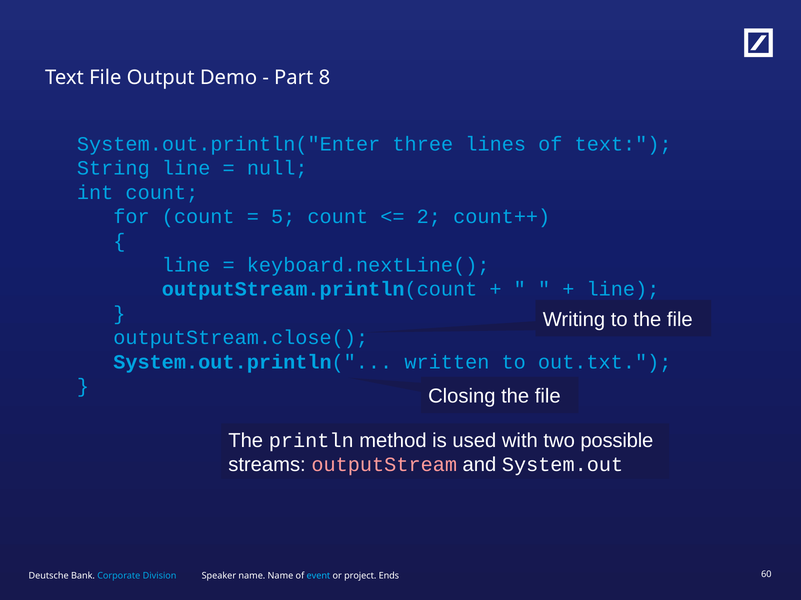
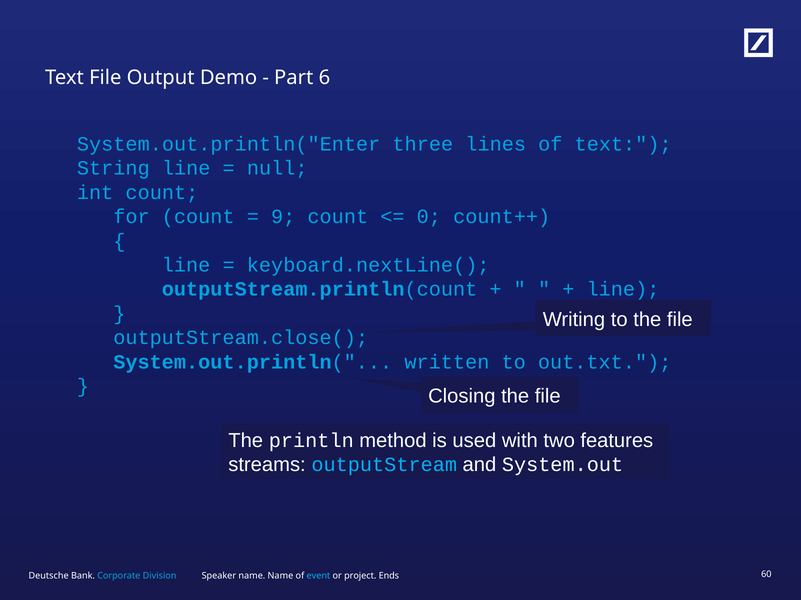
8: 8 -> 6 (324, 78)
5: 5 -> 9 (283, 217)
2: 2 -> 0 (429, 217)
possible: possible -> features (617, 441)
outputStream colour: pink -> light blue (384, 465)
